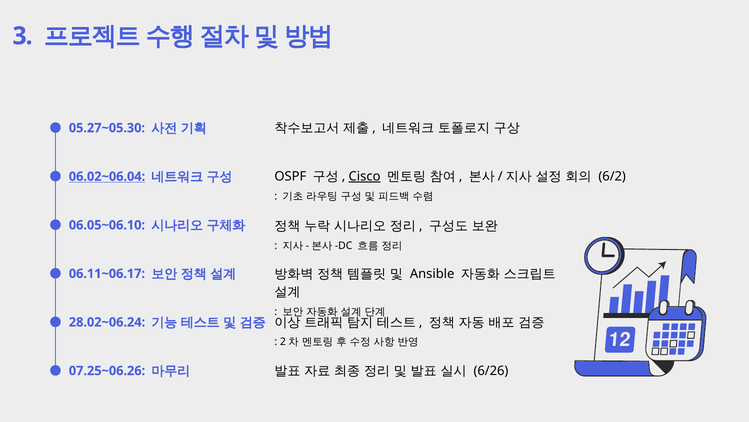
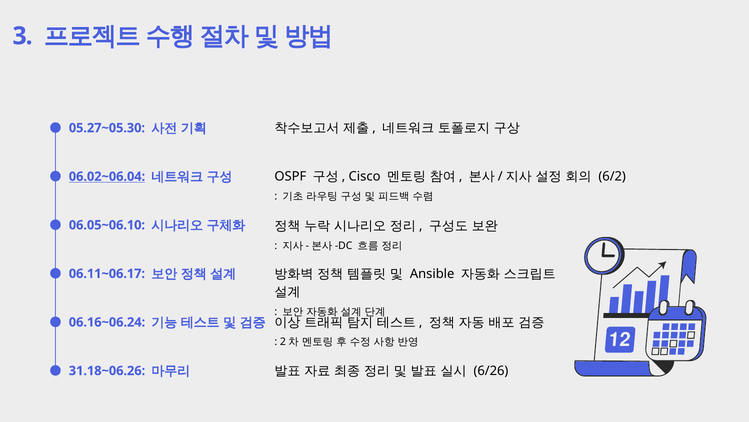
Cisco underline: present -> none (365, 176)
28.02~06.24: 28.02~06.24 -> 06.16~06.24 (107, 322)
07.25~06.26: 07.25~06.26 -> 31.18~06.26 (107, 370)
